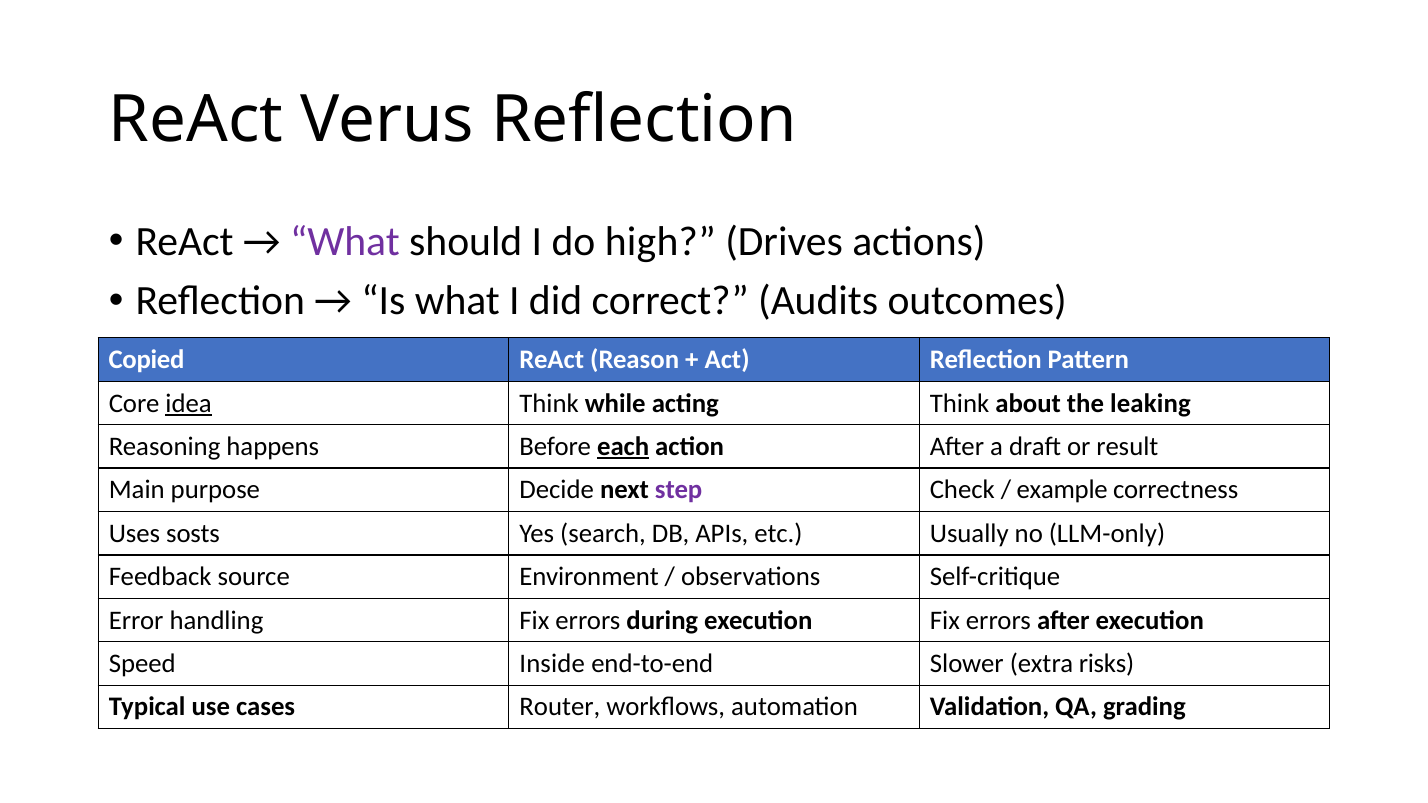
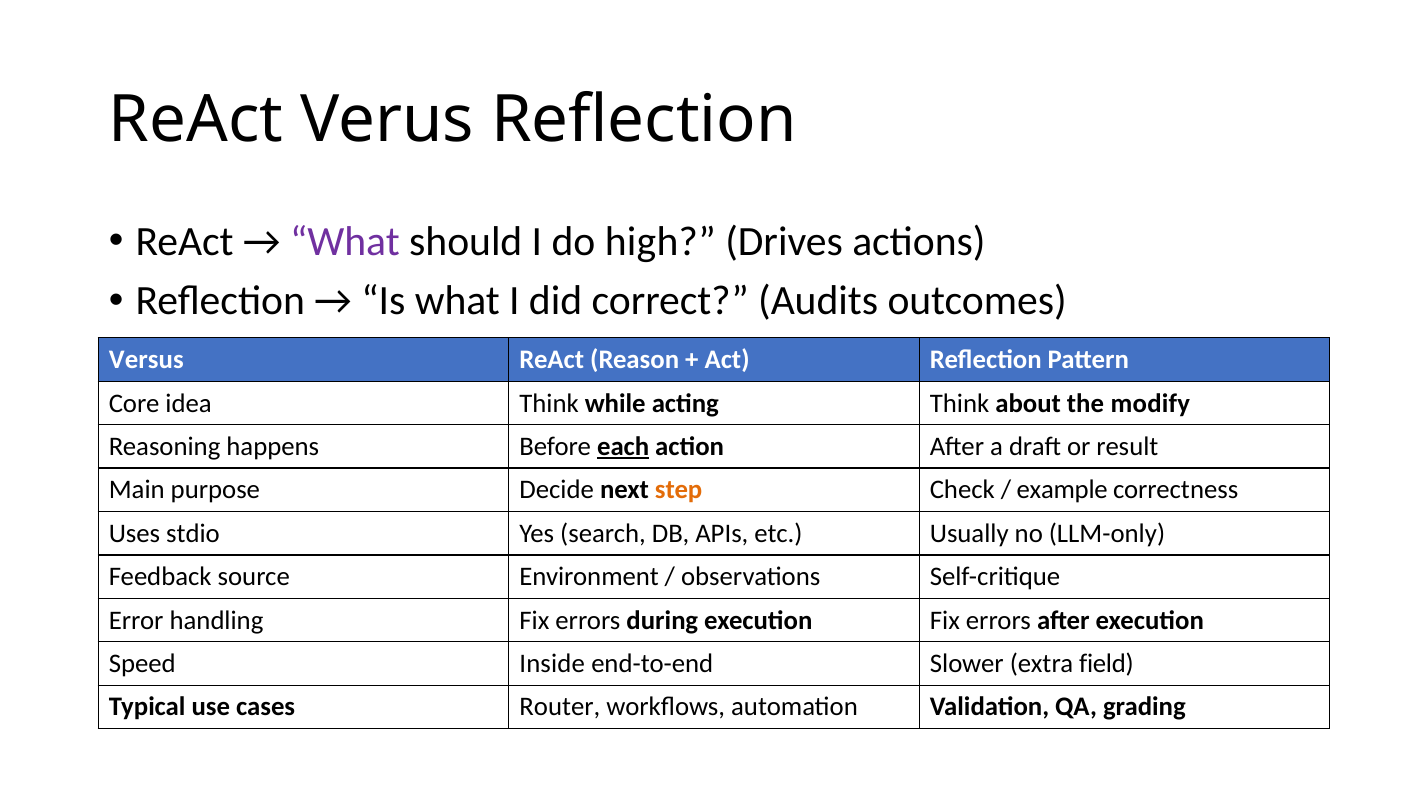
Copied: Copied -> Versus (146, 360)
idea underline: present -> none (189, 403)
leaking: leaking -> modify (1150, 403)
step colour: purple -> orange (679, 490)
sosts: sosts -> stdio (193, 534)
risks: risks -> field (1106, 664)
